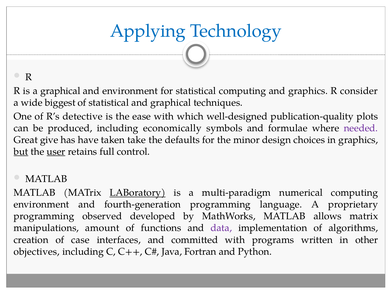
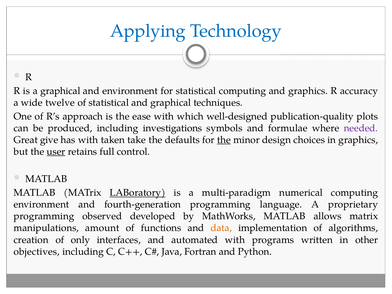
consider: consider -> accuracy (359, 91)
biggest: biggest -> twelve (60, 103)
detective: detective -> approach (83, 116)
economically: economically -> investigations (172, 128)
has have: have -> with (88, 140)
the underline: none -> present (224, 140)
but underline: present -> none (21, 152)
data colour: purple -> orange (221, 228)
case: case -> only (80, 240)
committed: committed -> automated (195, 240)
